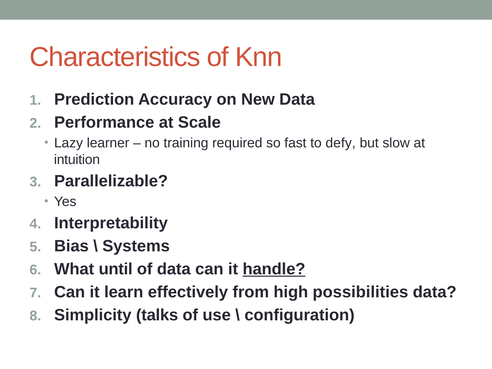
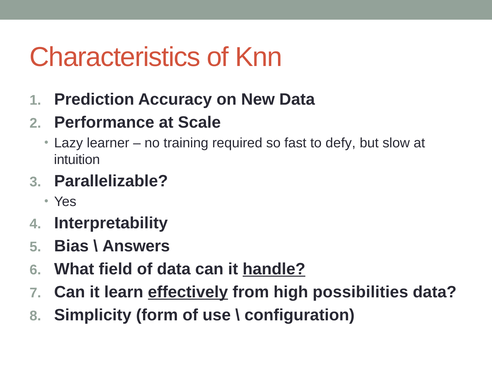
Systems: Systems -> Answers (136, 246)
until: until -> field (116, 269)
effectively underline: none -> present (188, 292)
talks: talks -> form (157, 315)
